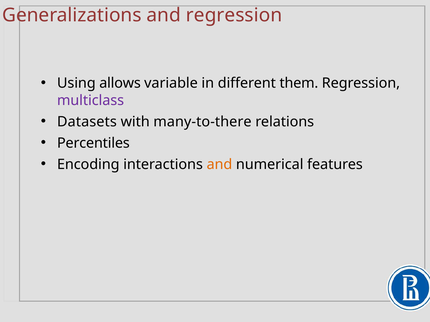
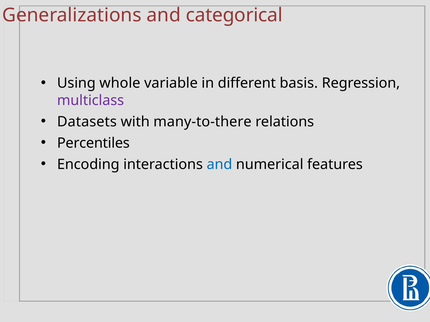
and regression: regression -> categorical (234, 15)
allows: allows -> whole (120, 83)
them: them -> basis (299, 83)
and colour: orange -> blue (219, 165)
